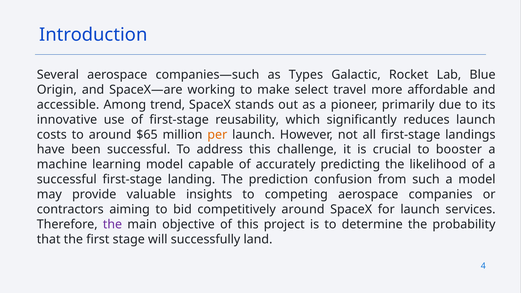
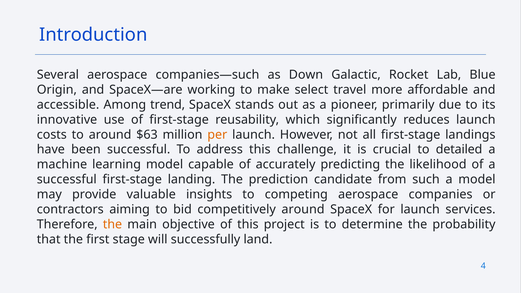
Types: Types -> Down (306, 75)
$65: $65 -> $63 (147, 135)
booster: booster -> detailed (459, 150)
confusion: confusion -> candidate (343, 179)
the colour: purple -> orange (112, 224)
